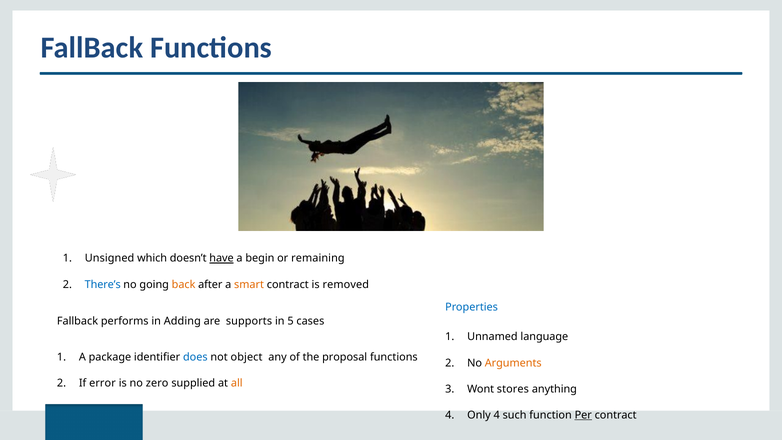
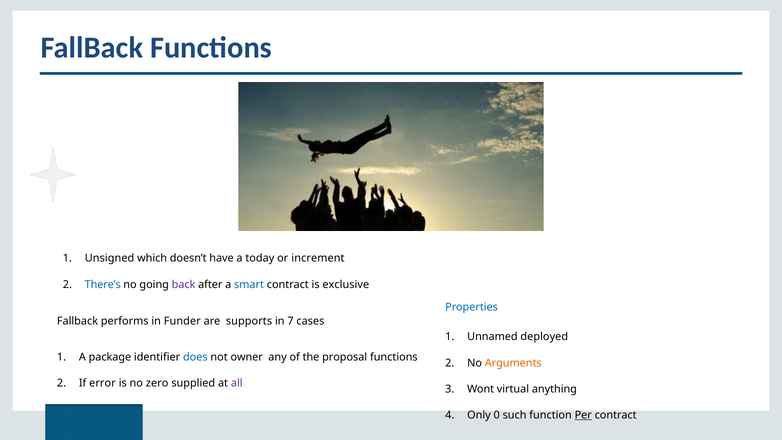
have underline: present -> none (222, 258)
begin: begin -> today (260, 258)
remaining: remaining -> increment (318, 258)
back colour: orange -> purple (184, 284)
smart colour: orange -> blue (249, 284)
removed: removed -> exclusive (346, 284)
Adding: Adding -> Funder (182, 321)
5: 5 -> 7 (291, 321)
language: language -> deployed (544, 337)
object: object -> owner (247, 357)
all colour: orange -> purple (237, 383)
stores: stores -> virtual (513, 389)
Only 4: 4 -> 0 (497, 415)
